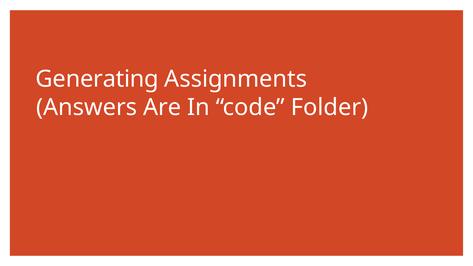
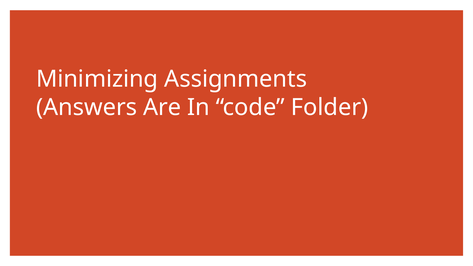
Generating: Generating -> Minimizing (97, 79)
